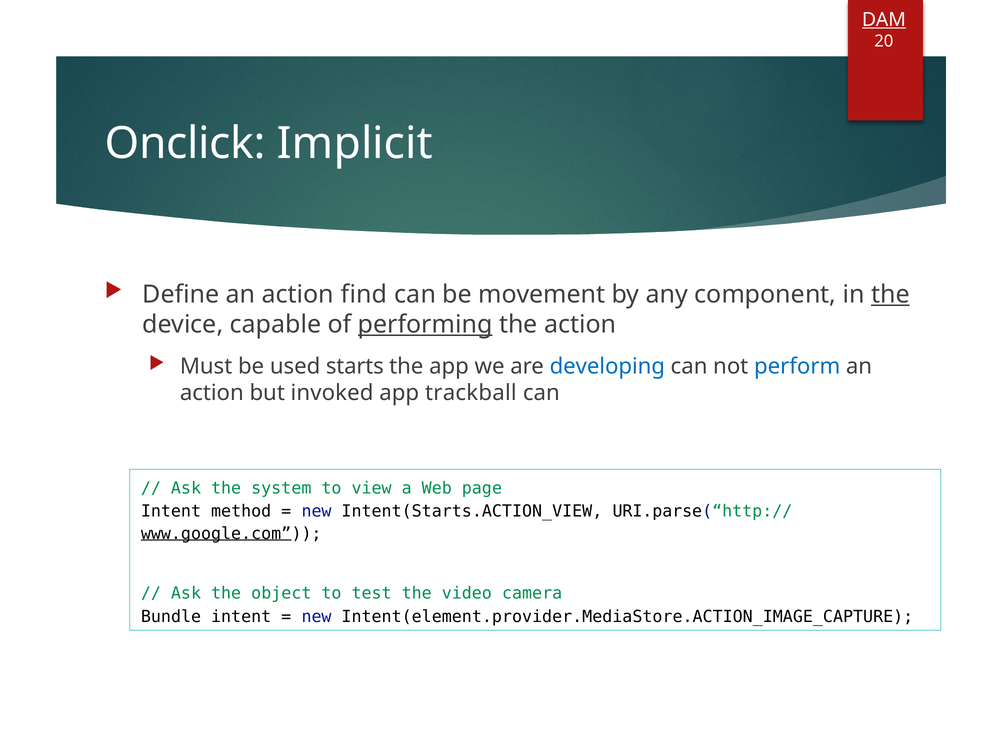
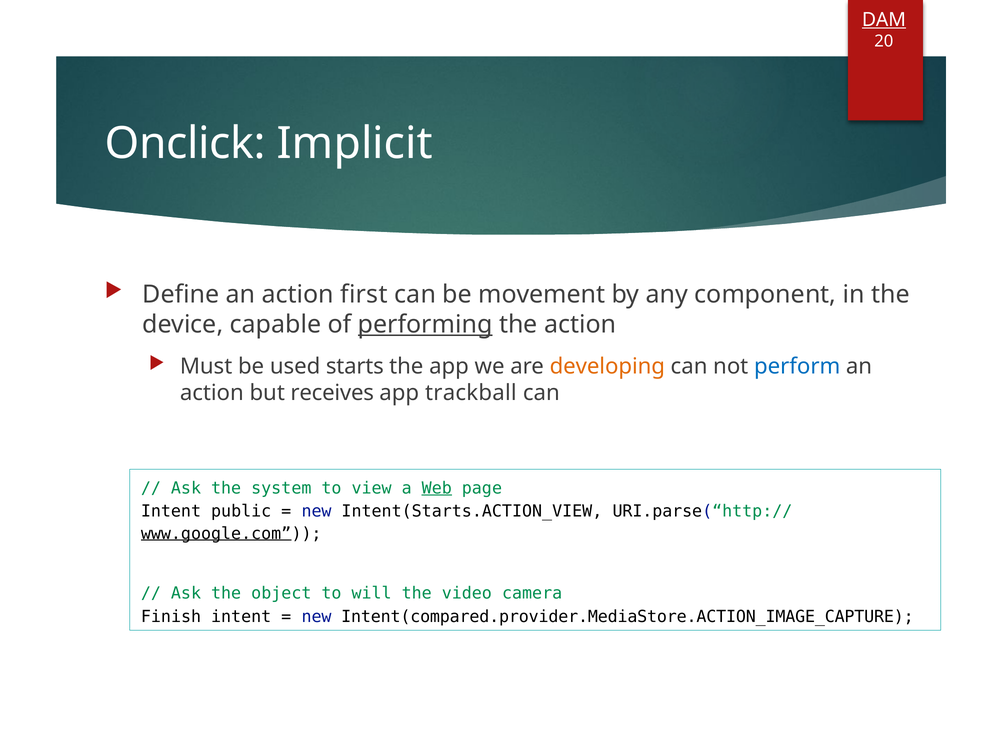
find: find -> first (364, 294)
the underline: present -> none (890, 294)
developing colour: blue -> orange (607, 366)
invoked: invoked -> receives (332, 393)
Web underline: none -> present (437, 488)
method: method -> public (241, 511)
test: test -> will (372, 593)
Bundle: Bundle -> Finish (171, 616)
Intent(element.provider.MediaStore.ACTION_IMAGE_CAPTURE: Intent(element.provider.MediaStore.ACTION_IMAGE_CAPTURE -> Intent(compared.provider.MediaStore.ACTION_IMAGE_CAPTURE (627, 616)
